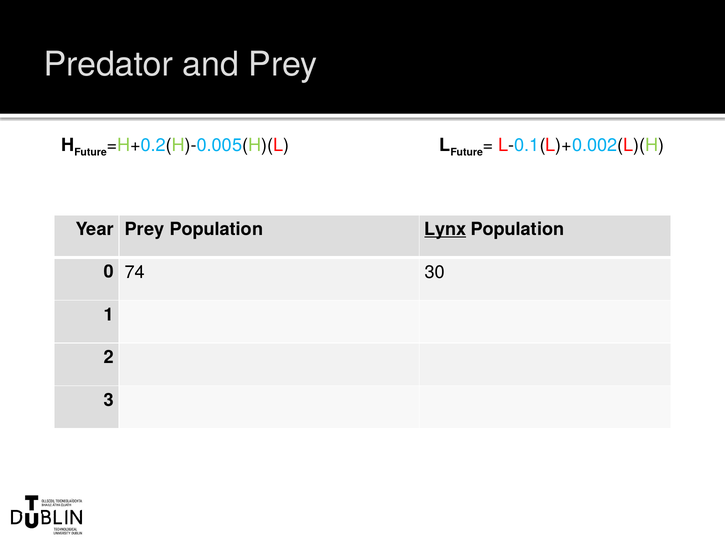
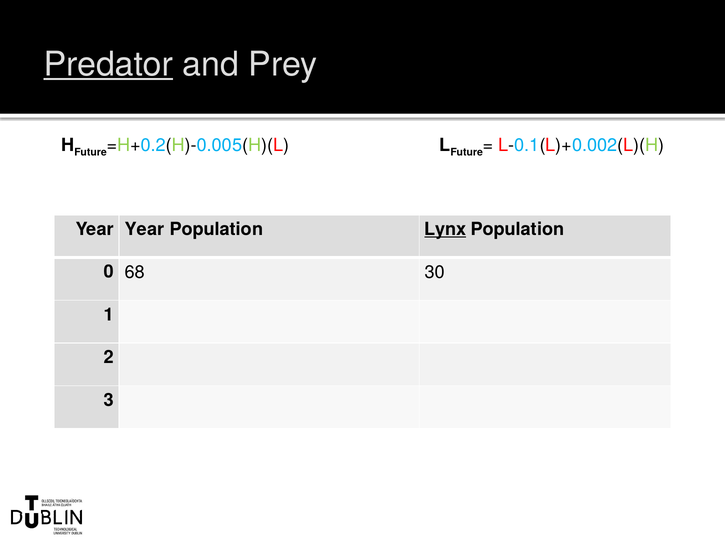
Predator underline: none -> present (108, 64)
Year Prey: Prey -> Year (145, 229)
74: 74 -> 68 (135, 272)
